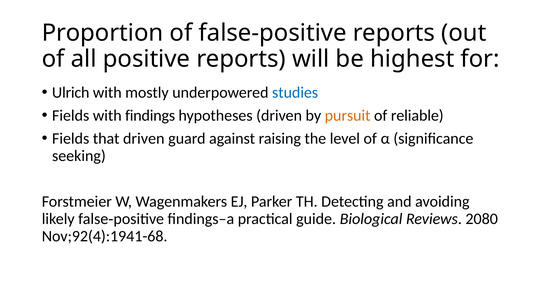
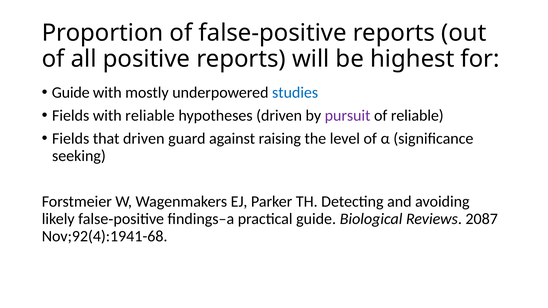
Ulrich: Ulrich -> Guide (71, 93)
with findings: findings -> reliable (150, 116)
pursuit colour: orange -> purple (348, 116)
2080: 2080 -> 2087 (482, 219)
